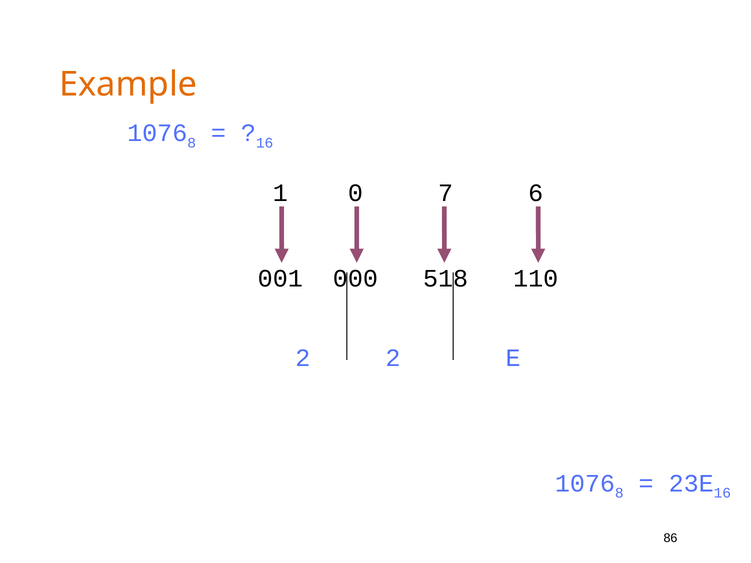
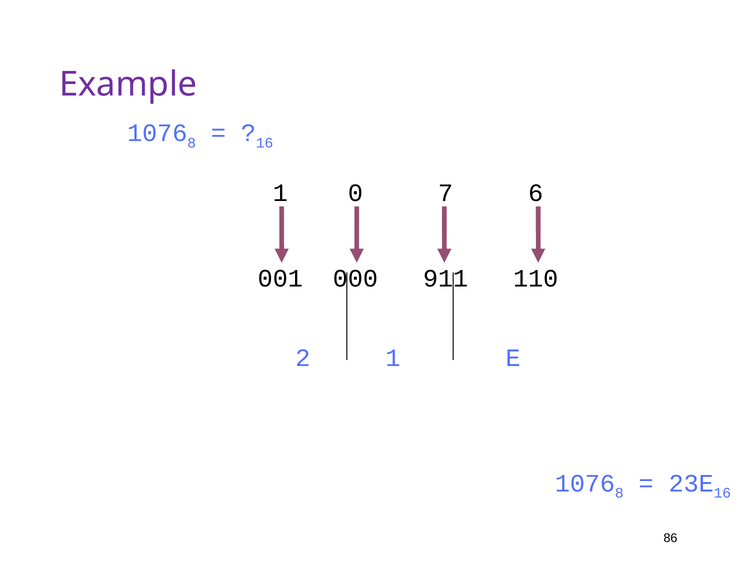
Example colour: orange -> purple (128, 84)
518: 518 -> 911 (446, 278)
2 2: 2 -> 1 (393, 358)
